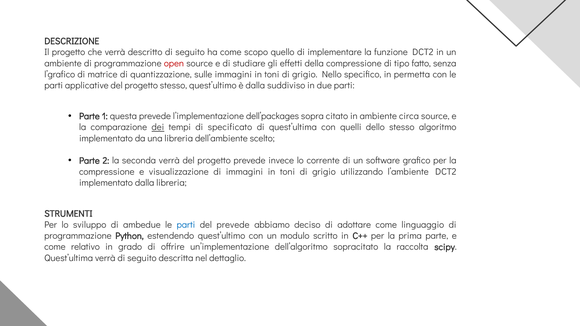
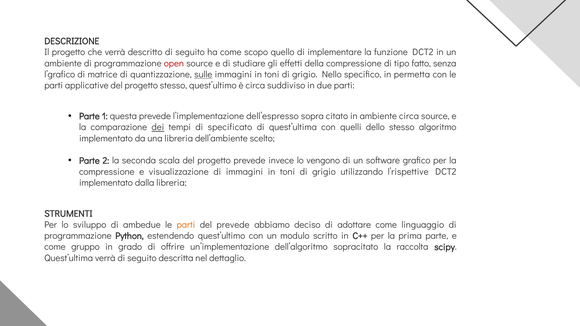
sulle underline: none -> present (203, 75)
è dalla: dalla -> circa (255, 86)
dell’packages: dell’packages -> dell’espresso (272, 116)
seconda verrà: verrà -> scala (169, 161)
corrente: corrente -> vengono (323, 161)
l’ambiente: l’ambiente -> l’rispettive (408, 172)
parti colour: blue -> orange (186, 225)
relativo: relativo -> gruppo (85, 247)
